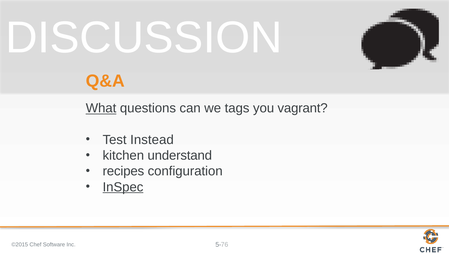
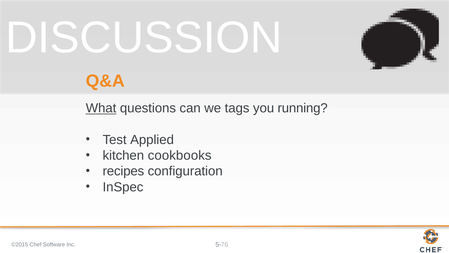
vagrant: vagrant -> running (303, 108)
Instead: Instead -> Applied (152, 140)
understand: understand -> cookbooks (180, 155)
InSpec underline: present -> none (123, 187)
